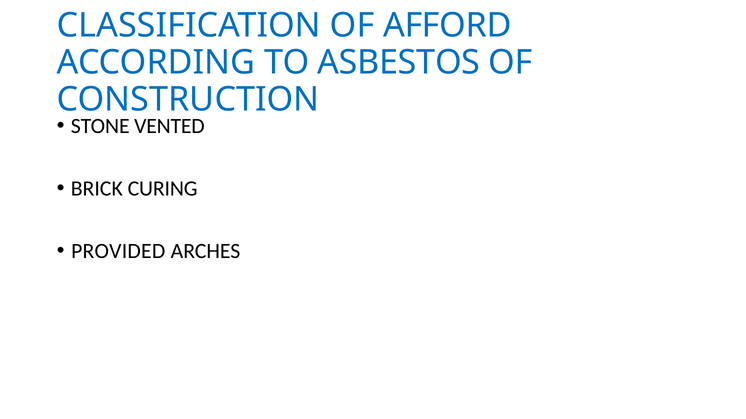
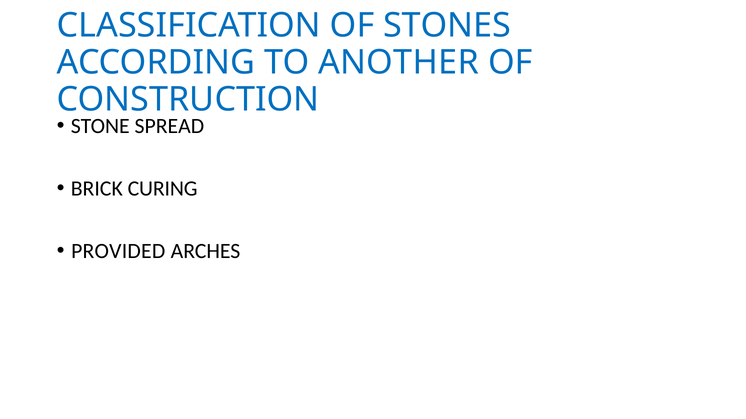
AFFORD: AFFORD -> STONES (447, 26)
ASBESTOS: ASBESTOS -> ANOTHER (399, 63)
VENTED: VENTED -> SPREAD (169, 126)
